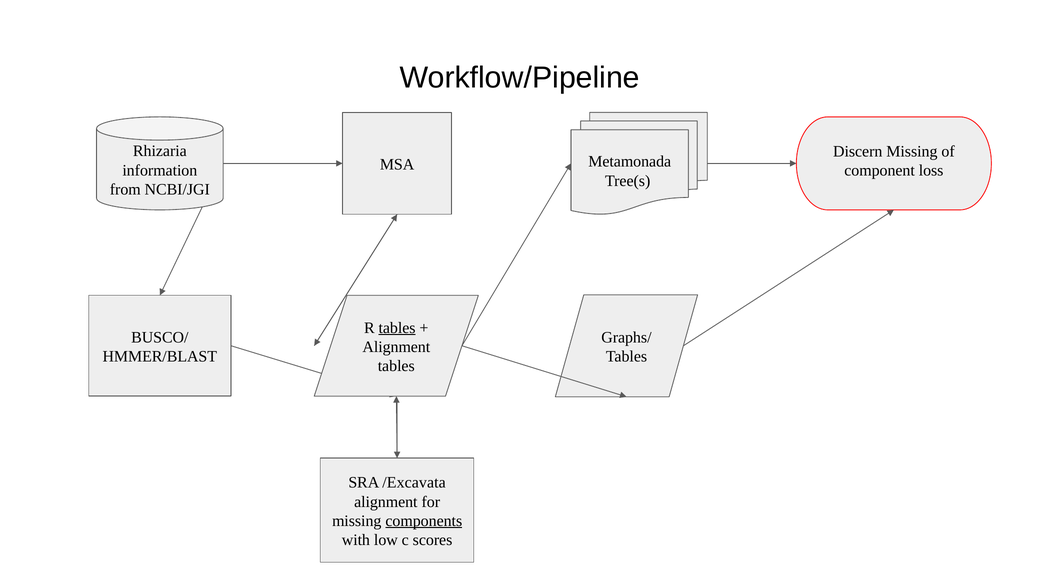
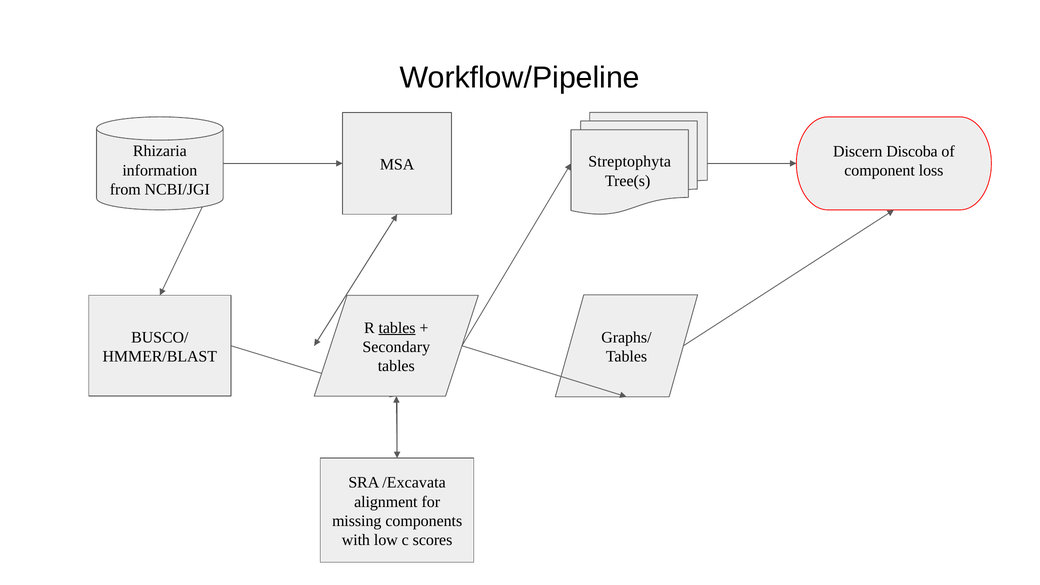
Discern Missing: Missing -> Discoba (912, 151)
Metamonada: Metamonada -> Streptophyta (630, 162)
Alignment: Alignment -> Secondary (396, 347)
components underline: present -> none (424, 521)
